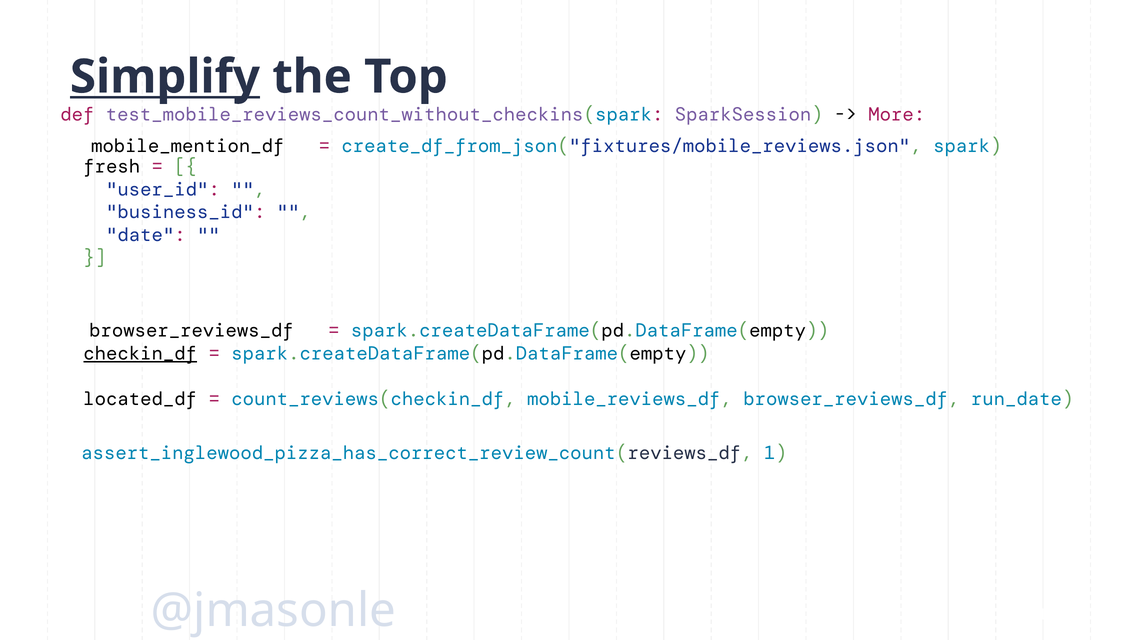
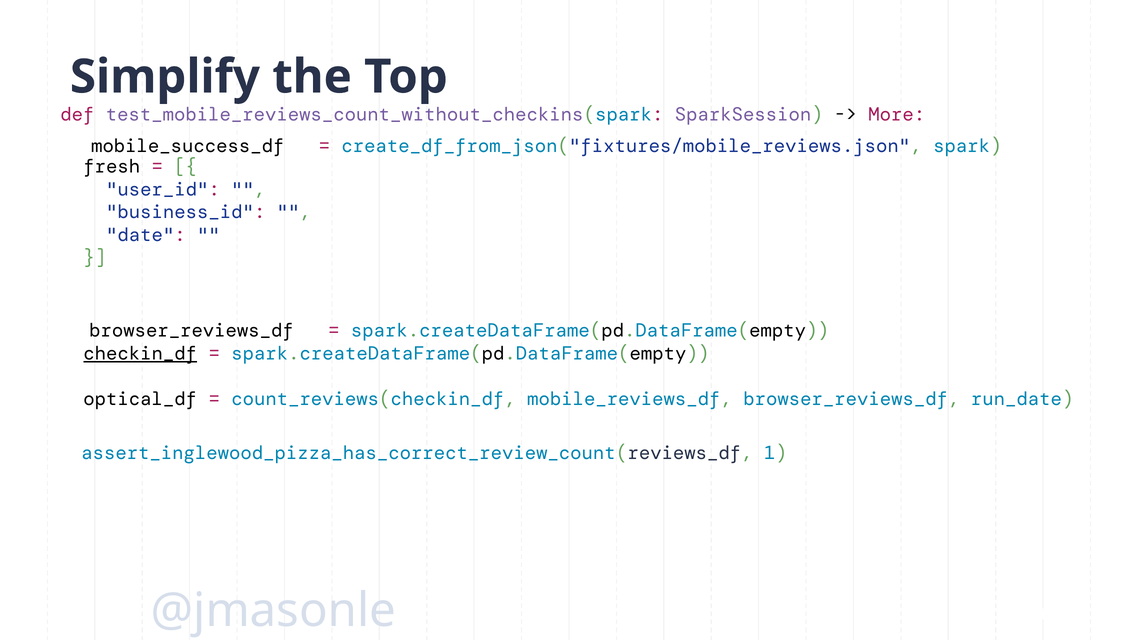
Simplify underline: present -> none (165, 77)
mobile_mention_df: mobile_mention_df -> mobile_success_df (188, 146)
located_df: located_df -> optical_df (140, 399)
